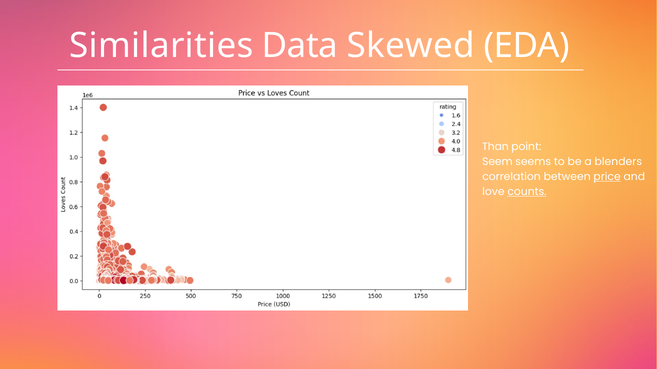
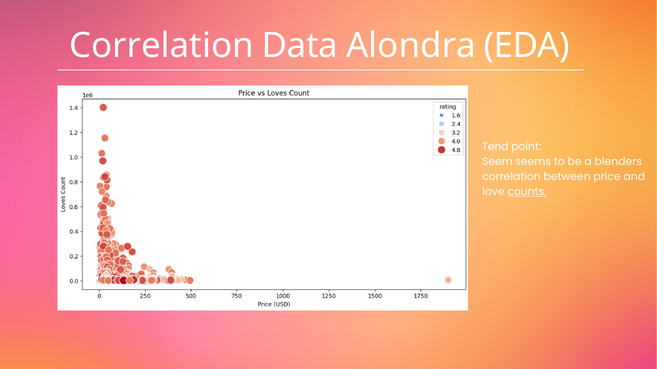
Similarities: Similarities -> Correlation (162, 46)
Skewed: Skewed -> Alondra (411, 46)
Than: Than -> Tend (495, 147)
price underline: present -> none (607, 177)
